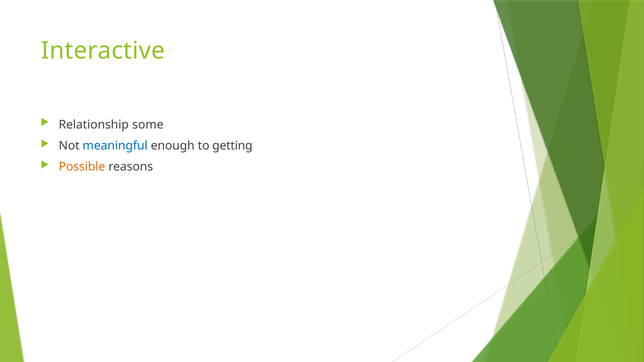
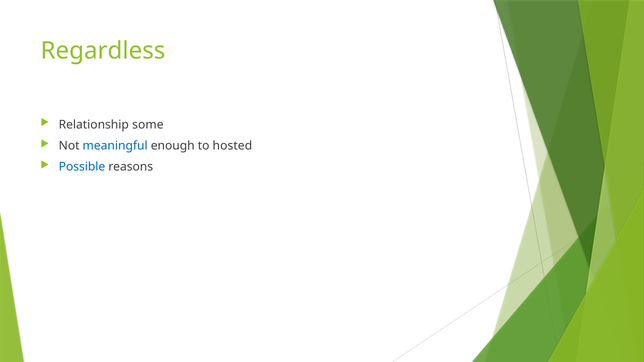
Interactive: Interactive -> Regardless (103, 51)
getting: getting -> hosted (232, 146)
Possible colour: orange -> blue (82, 167)
